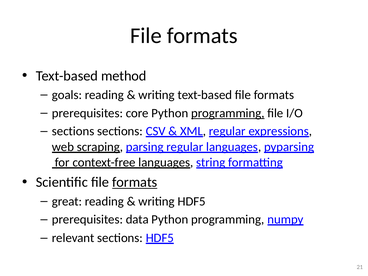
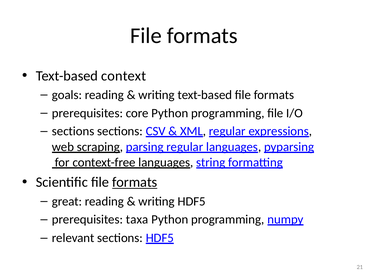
method: method -> context (124, 76)
programming underline: present -> none (228, 113)
data: data -> taxa (137, 219)
